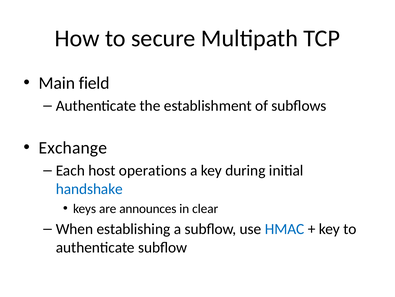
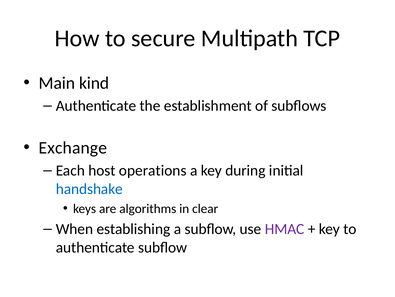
field: field -> kind (94, 83)
announces: announces -> algorithms (148, 208)
HMAC colour: blue -> purple (285, 228)
